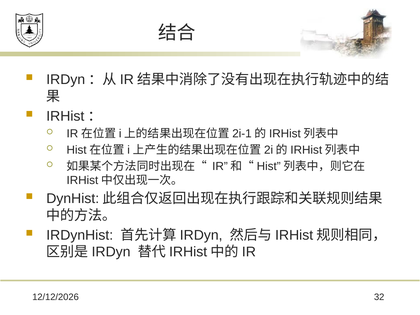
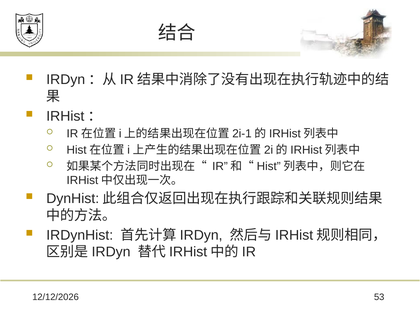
32: 32 -> 53 (379, 297)
